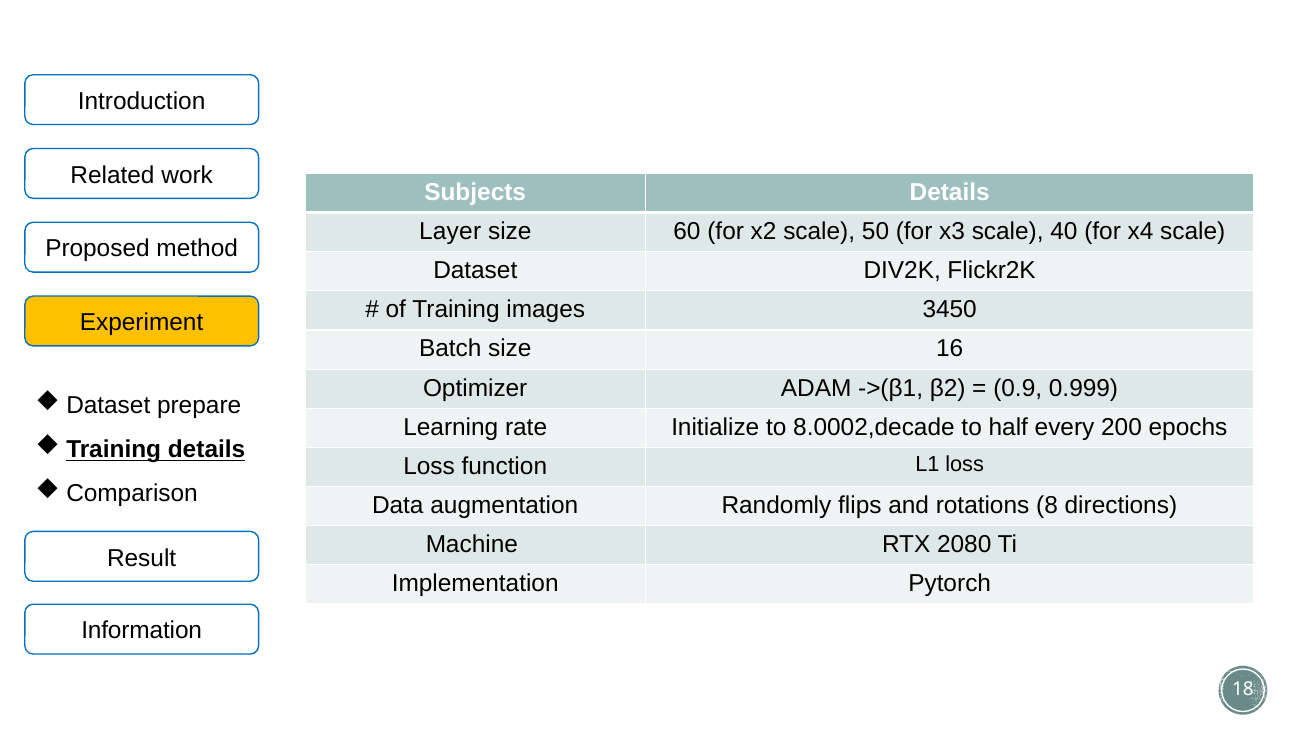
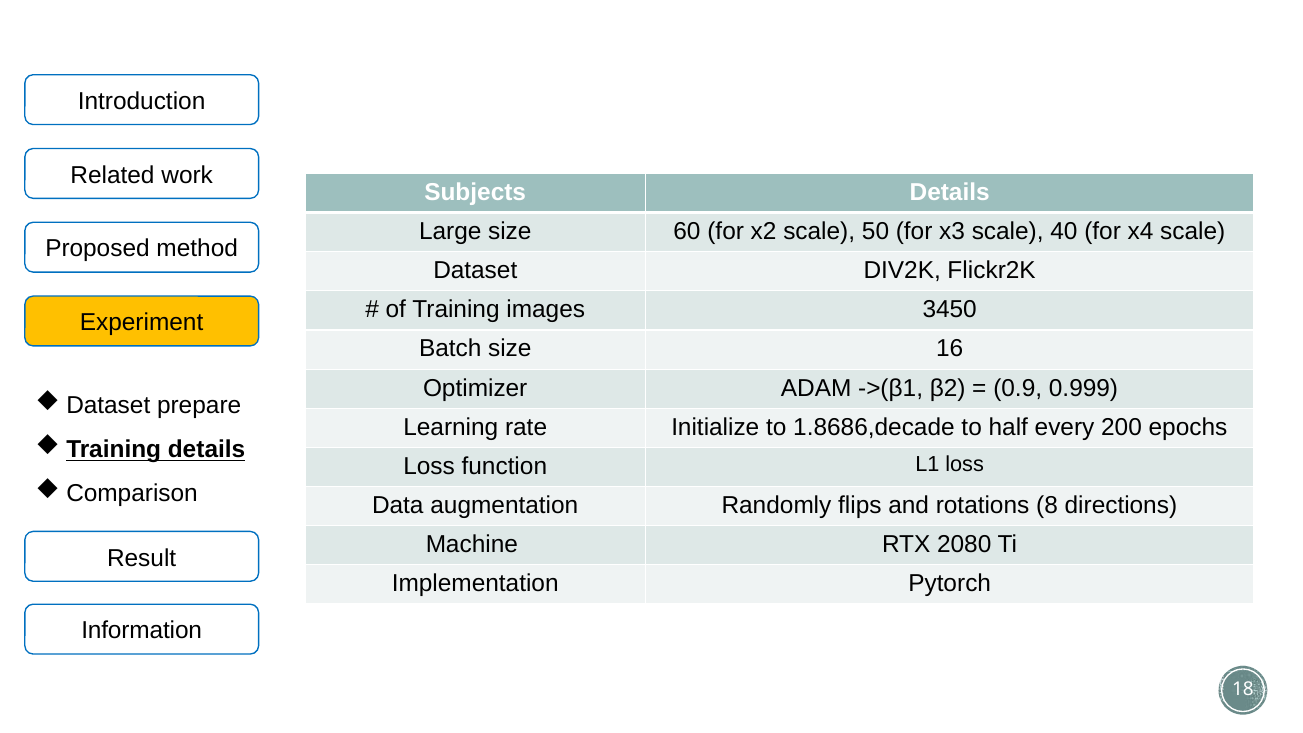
Layer: Layer -> Large (450, 232)
8.0002,decade: 8.0002,decade -> 1.8686,decade (874, 427)
